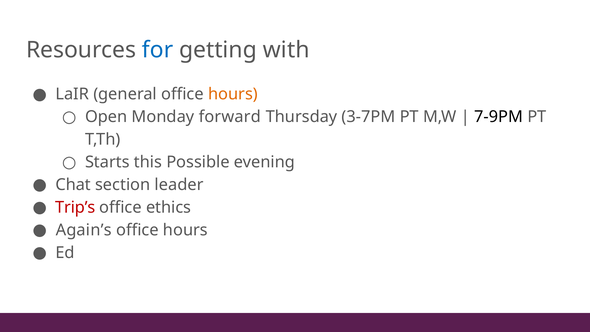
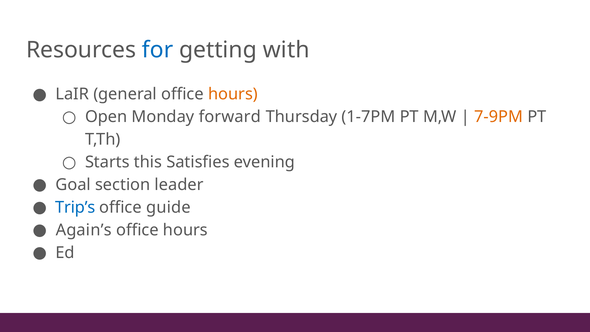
3-7PM: 3-7PM -> 1-7PM (369, 117)
7-9PM colour: black -> orange (499, 117)
Possible: Possible -> Satisfies (198, 162)
Chat: Chat -> Goal (73, 185)
Trip’s colour: red -> blue (75, 207)
ethics: ethics -> guide (168, 207)
